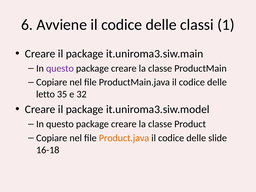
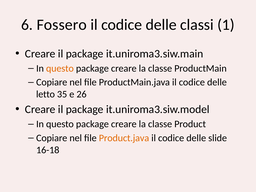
Avviene: Avviene -> Fossero (62, 25)
questo colour: purple -> orange (60, 68)
32: 32 -> 26 (82, 94)
